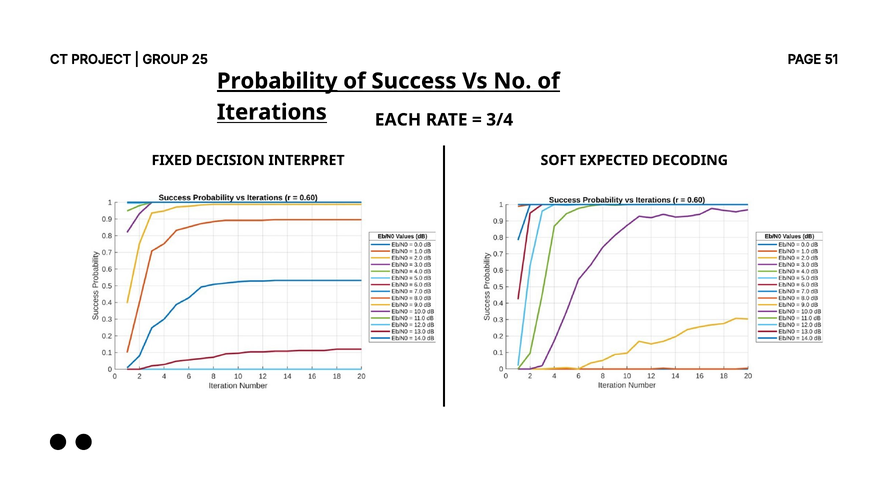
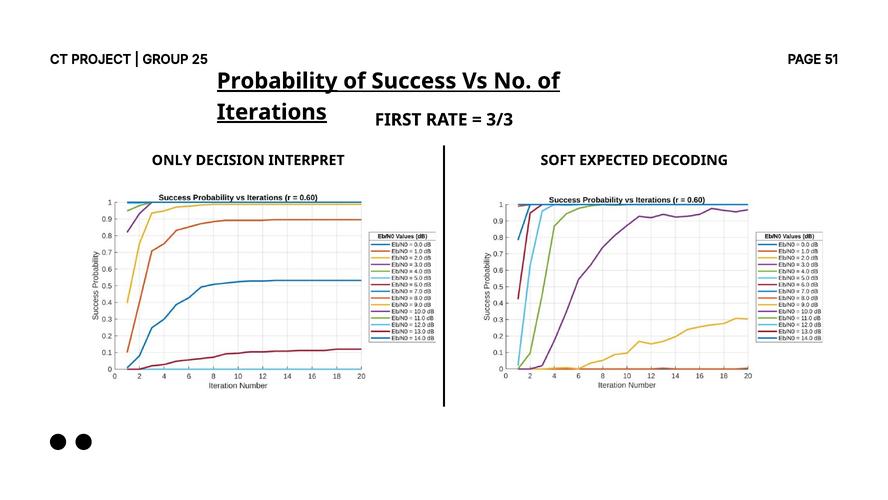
Iterations underline: none -> present (272, 112)
EACH: EACH -> FIRST (398, 120)
3/4: 3/4 -> 3/3 (500, 120)
FIXED: FIXED -> ONLY (172, 160)
